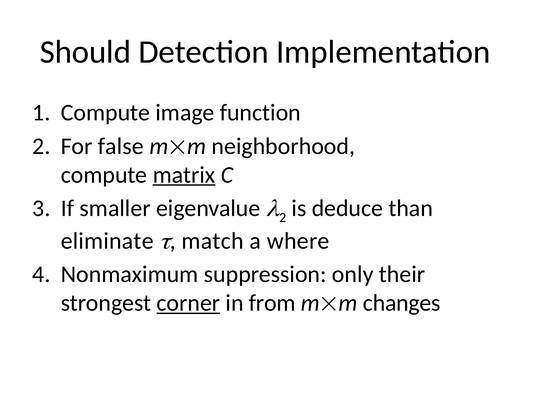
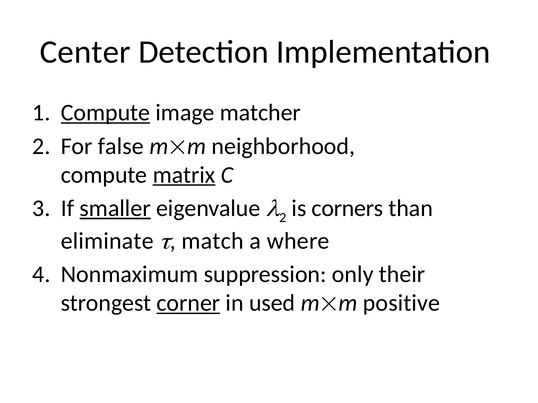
Should: Should -> Center (85, 52)
Compute underline: none -> present (105, 113)
function: function -> matcher (260, 113)
smaller underline: none -> present (115, 209)
deduce: deduce -> corners (348, 209)
from: from -> used (272, 303)
changes: changes -> positive (401, 303)
